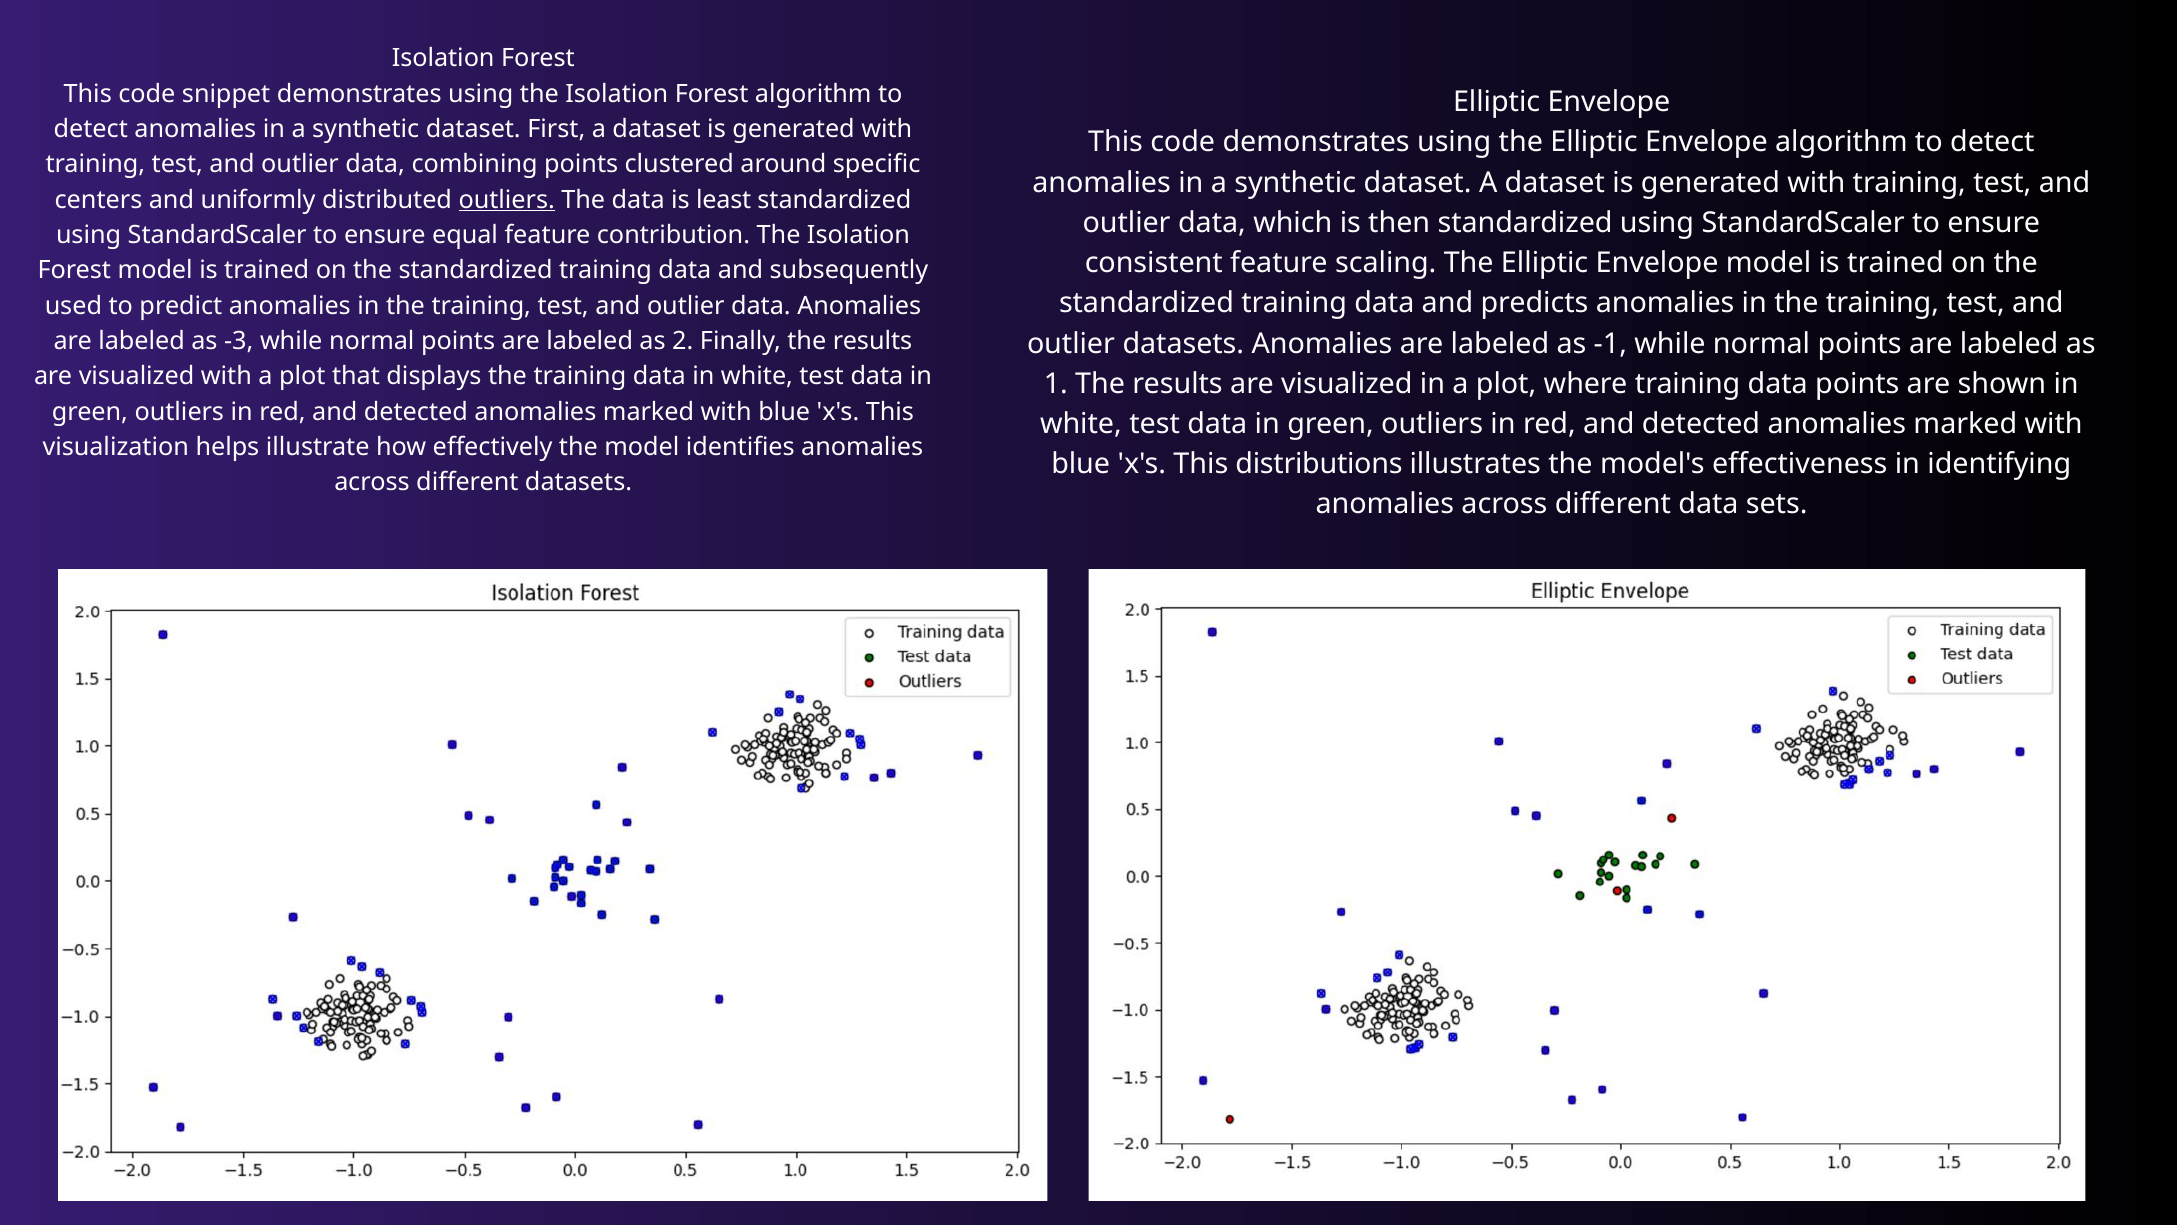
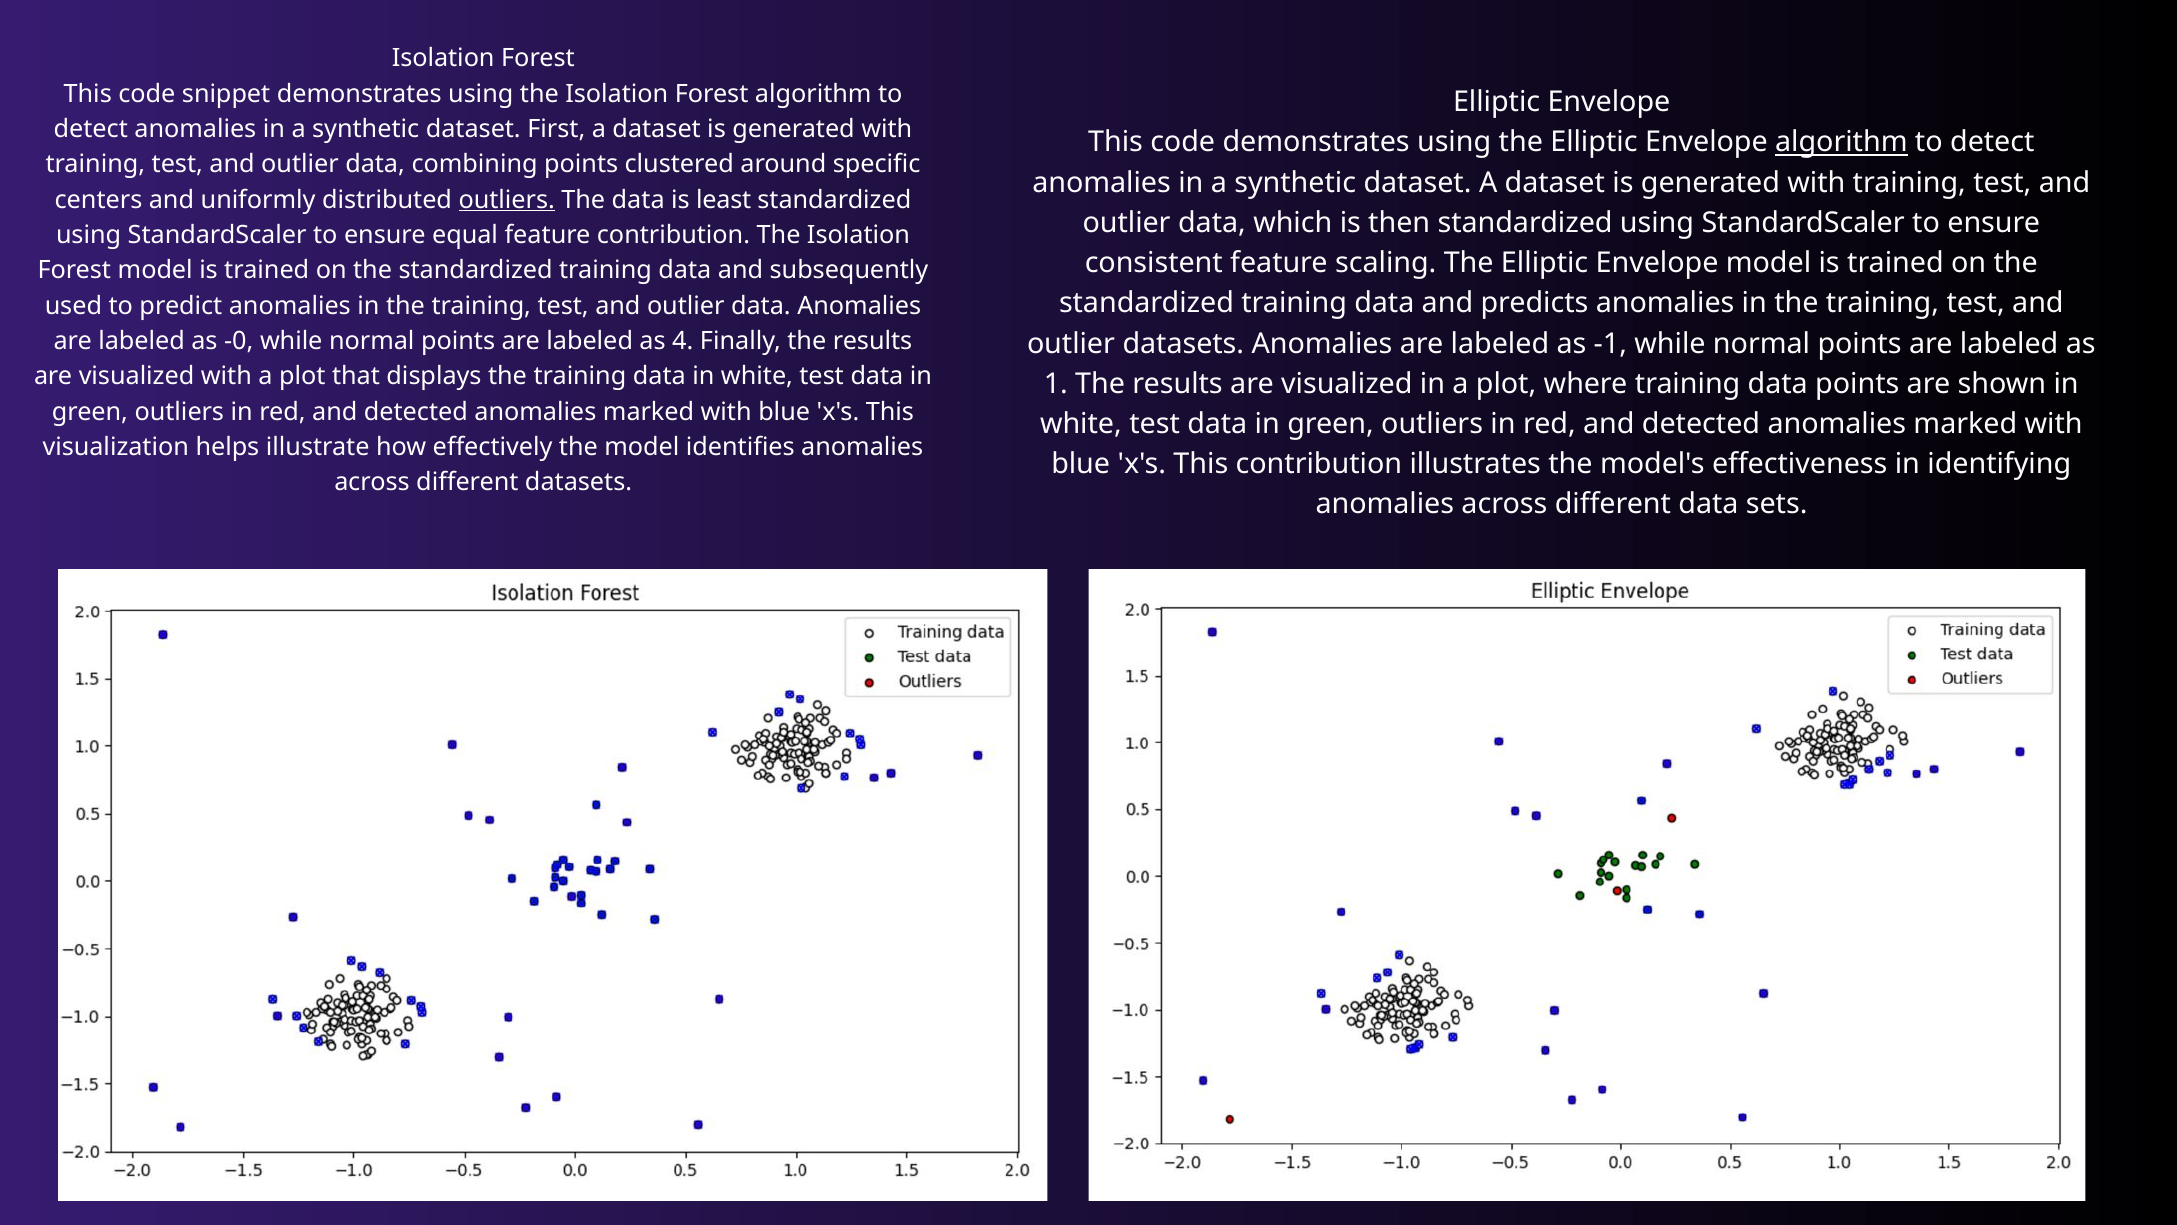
algorithm underline: none -> present (1841, 142)
-3: -3 -> -0 (239, 341)
2: 2 -> 4 (683, 341)
This distributions: distributions -> contribution (1319, 464)
